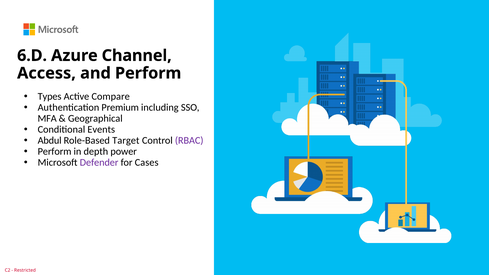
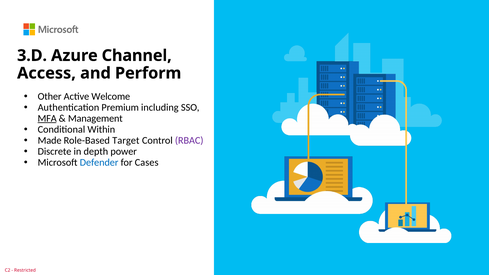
6.D: 6.D -> 3.D (32, 56)
Types: Types -> Other (50, 96)
Compare: Compare -> Welcome (111, 96)
MFA underline: none -> present (47, 118)
Geographical: Geographical -> Management (95, 118)
Events: Events -> Within (101, 129)
Abdul: Abdul -> Made (50, 140)
Perform: Perform -> Discrete (55, 151)
Defender colour: purple -> blue (99, 162)
